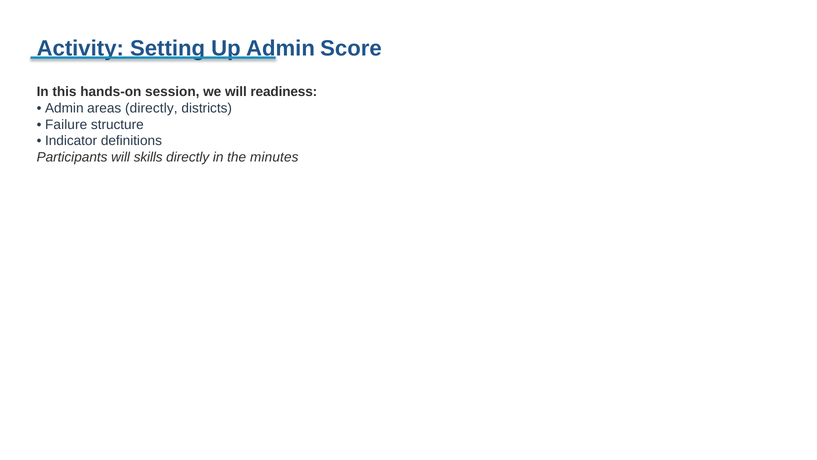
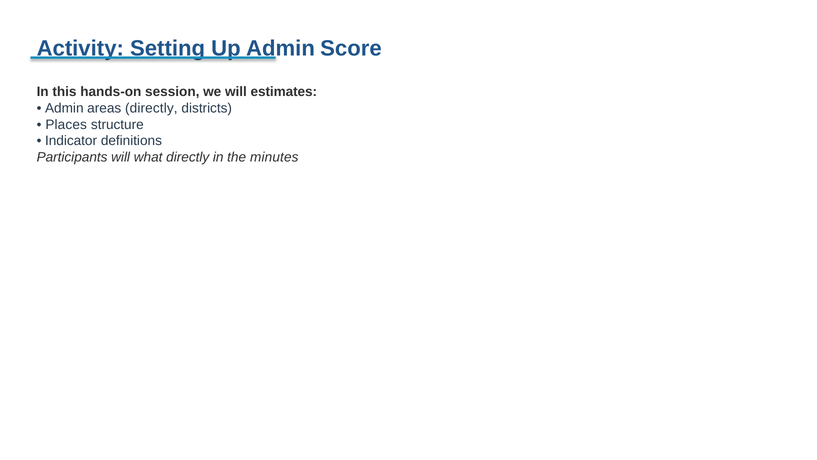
readiness: readiness -> estimates (284, 92)
Failure: Failure -> Places (66, 124)
skills: skills -> what (148, 157)
